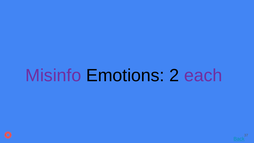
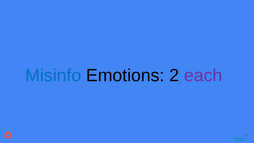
Misinfo colour: purple -> blue (53, 75)
